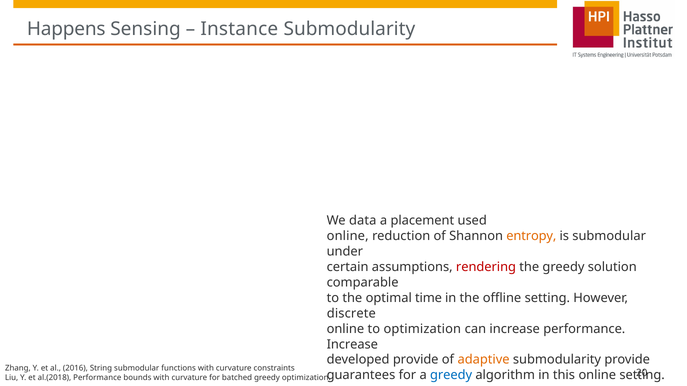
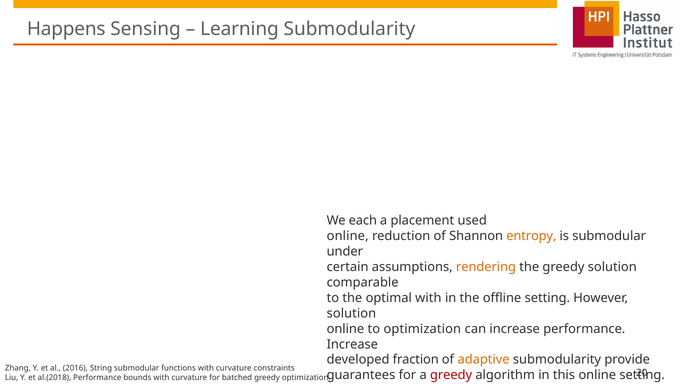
Instance: Instance -> Learning (239, 29)
data: data -> each (363, 221)
rendering colour: red -> orange (486, 267)
optimal time: time -> with (428, 298)
discrete: discrete -> solution (351, 314)
developed provide: provide -> fraction (416, 360)
greedy colour: blue -> red (451, 376)
